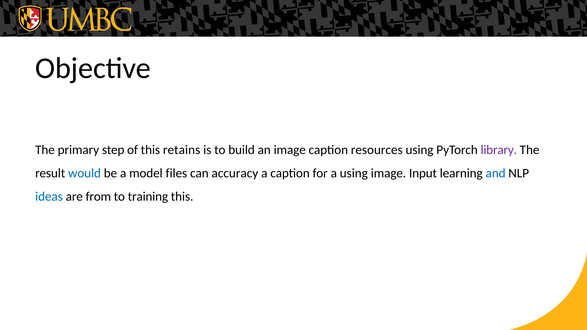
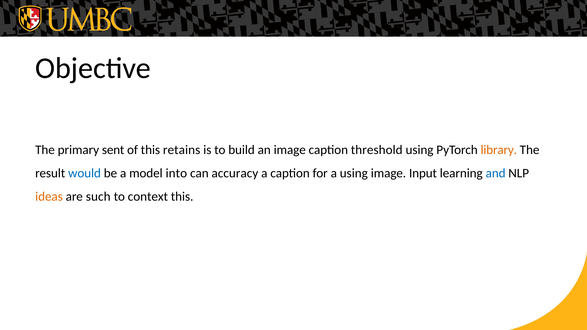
step: step -> sent (113, 150)
resources: resources -> threshold (377, 150)
library colour: purple -> orange (499, 150)
files: files -> into (176, 173)
ideas colour: blue -> orange (49, 197)
from: from -> such (98, 197)
training: training -> context (148, 197)
